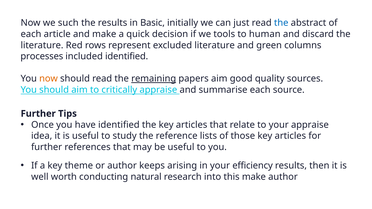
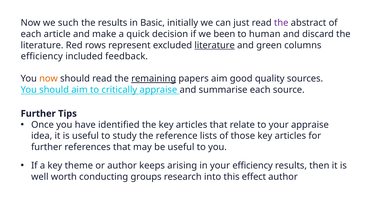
the colour: blue -> purple (281, 23)
tools: tools -> been (224, 34)
literature underline: none -> present (215, 45)
processes: processes -> efficiency (42, 56)
included identified: identified -> feedback (127, 56)
natural: natural -> groups (146, 177)
this make: make -> effect (254, 177)
